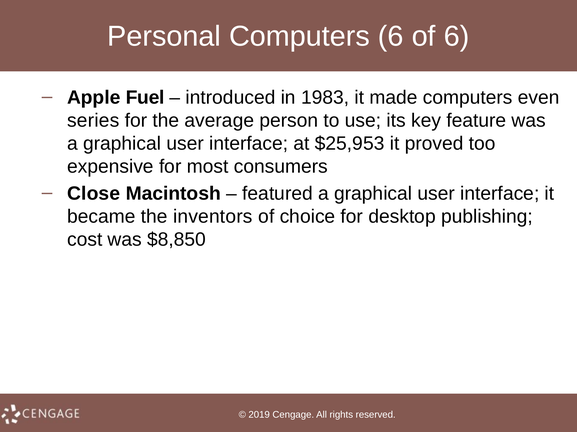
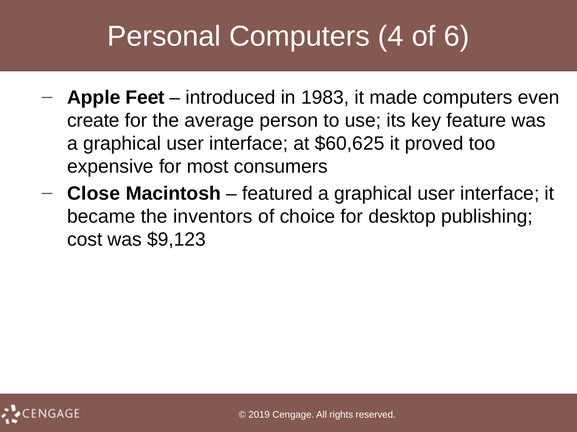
Computers 6: 6 -> 4 (391, 37)
Fuel: Fuel -> Feet (145, 98)
series: series -> create (93, 121)
$25,953: $25,953 -> $60,625 (350, 144)
$8,850: $8,850 -> $9,123 (177, 240)
